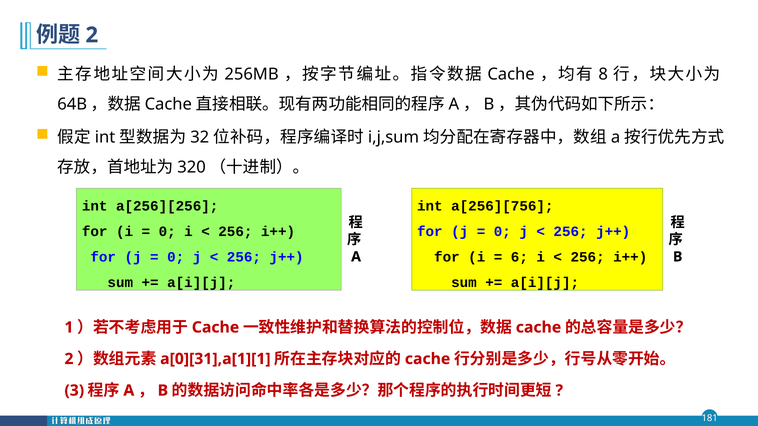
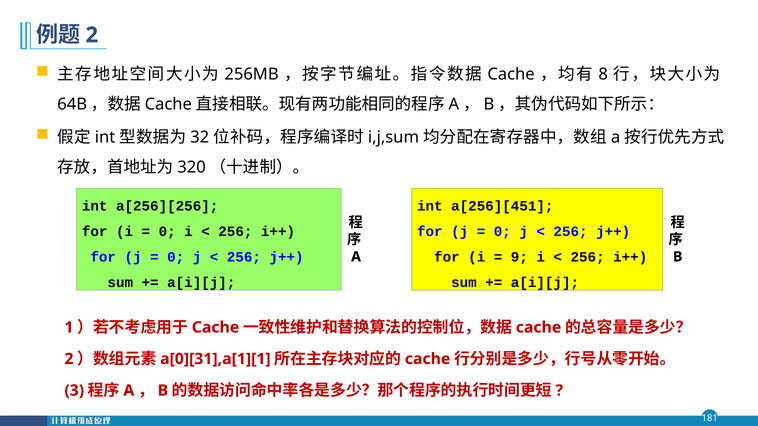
a[256][756: a[256][756 -> a[256][451 (502, 206)
6: 6 -> 9 (519, 257)
